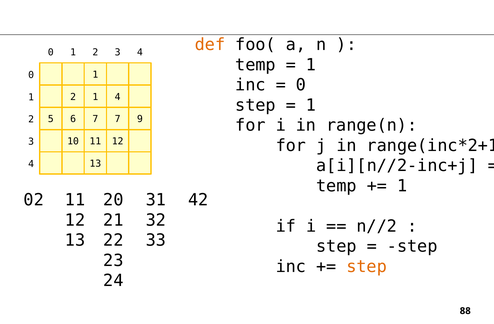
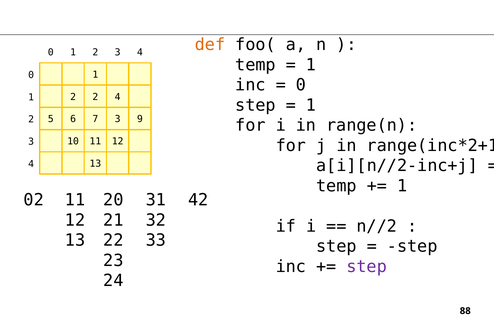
2 1: 1 -> 2 (95, 97)
7 7: 7 -> 3 (118, 119)
step colour: orange -> purple (367, 267)
